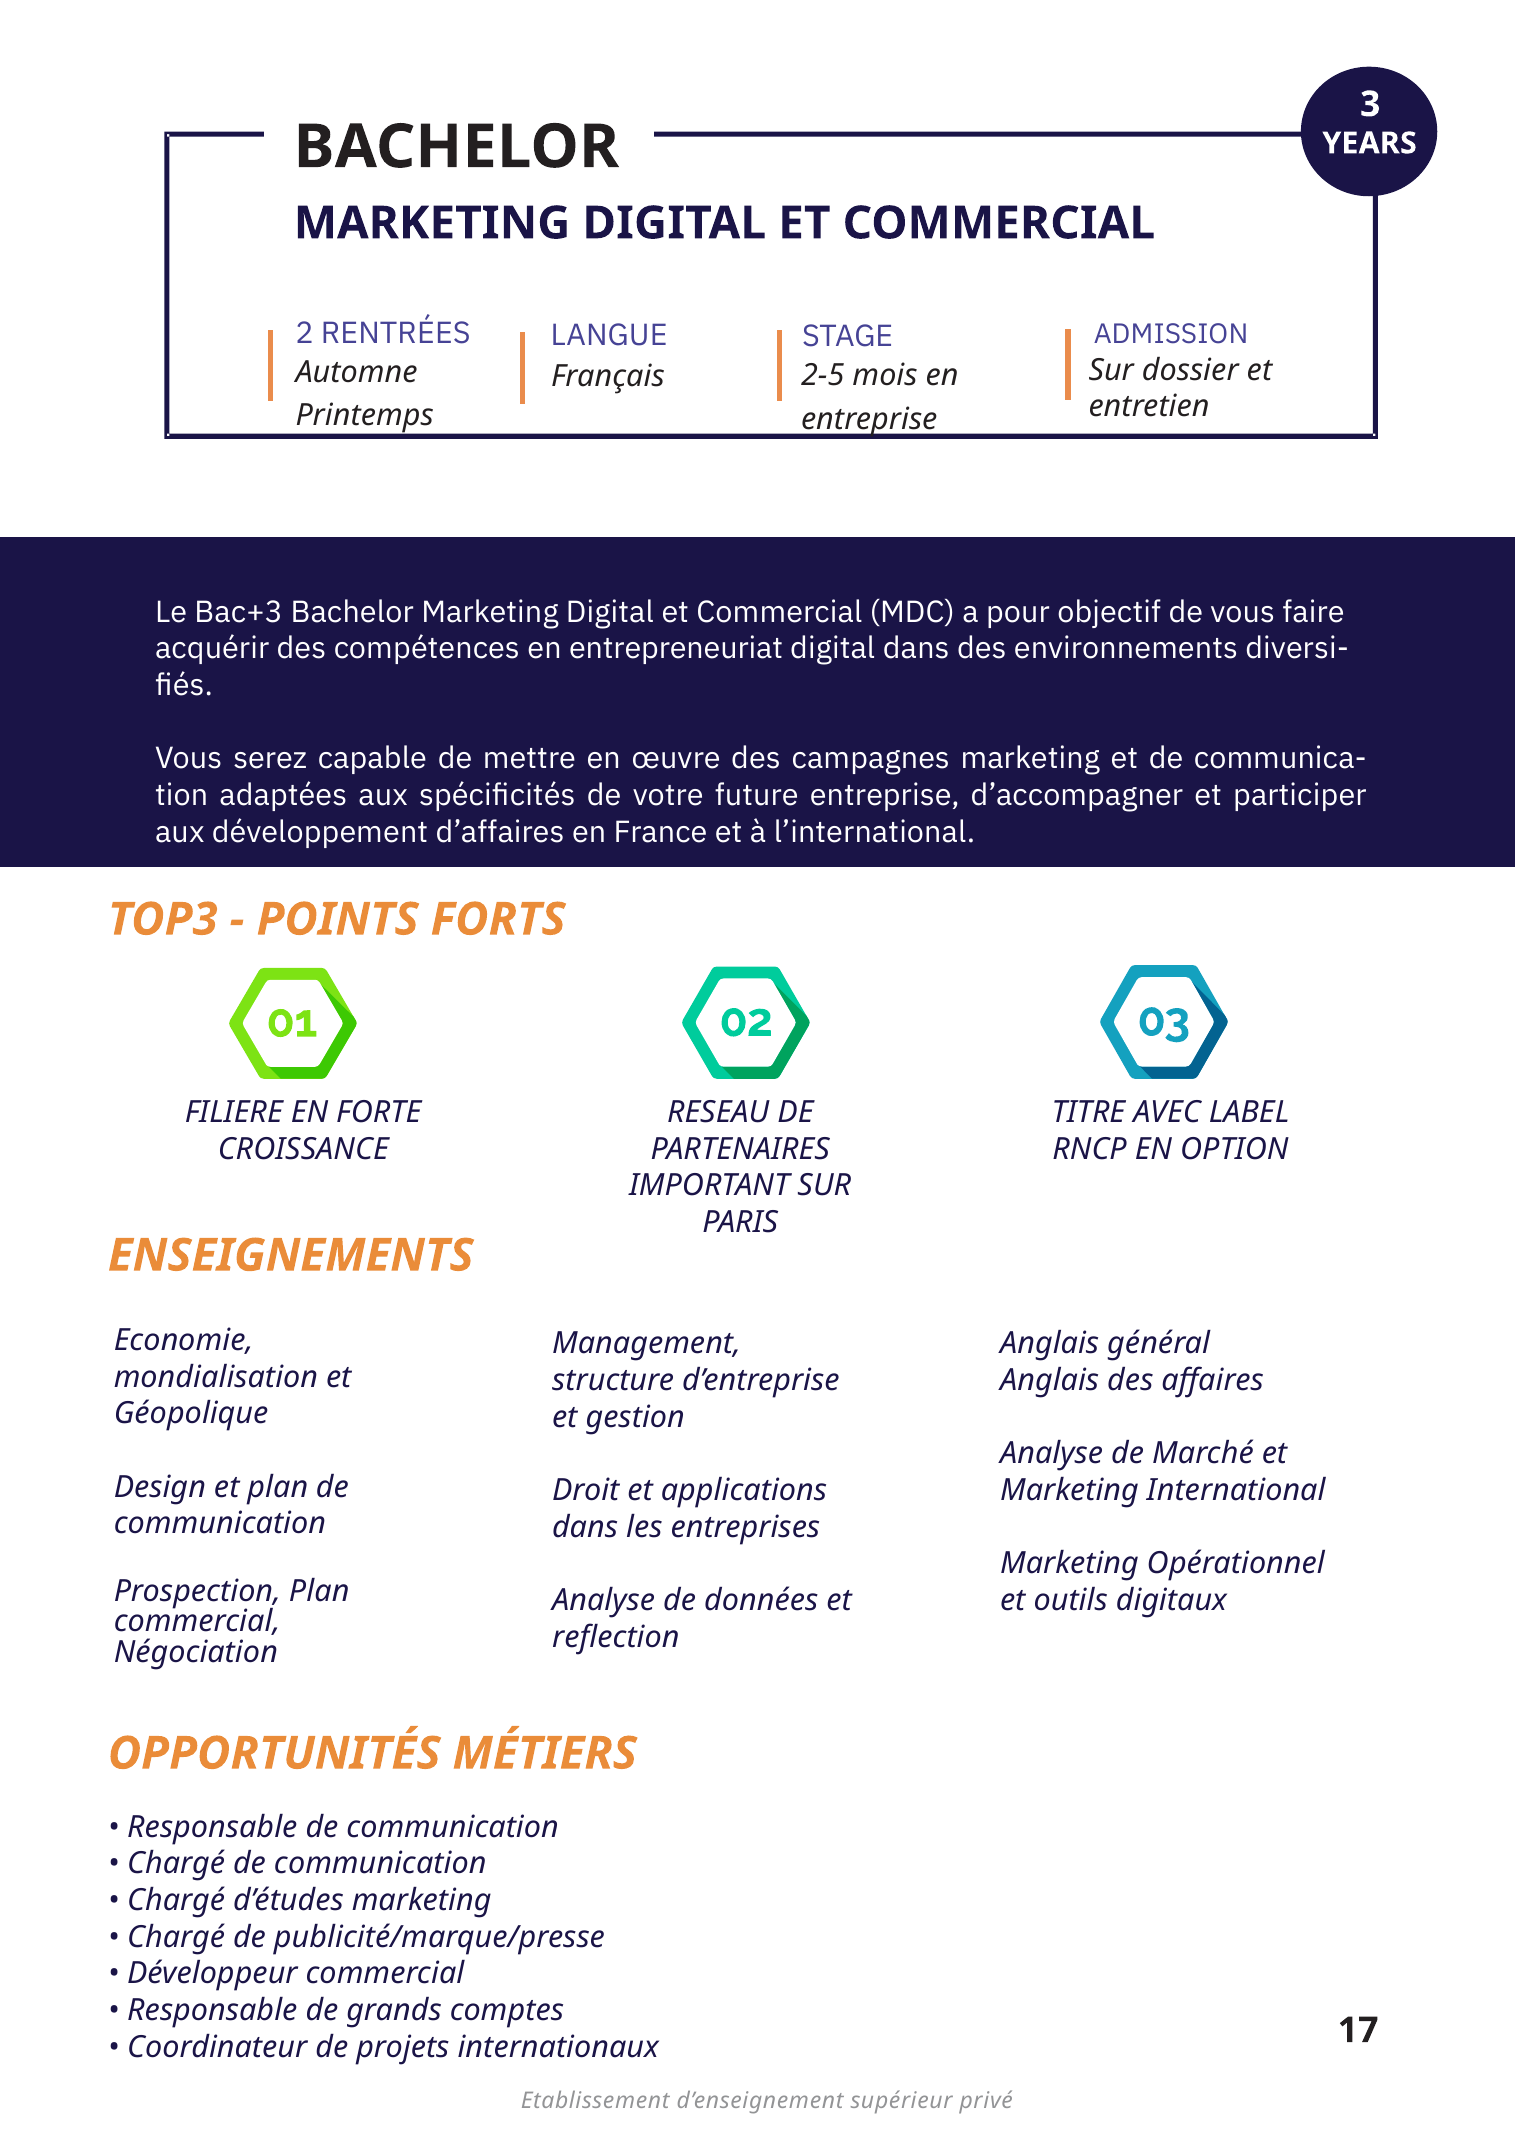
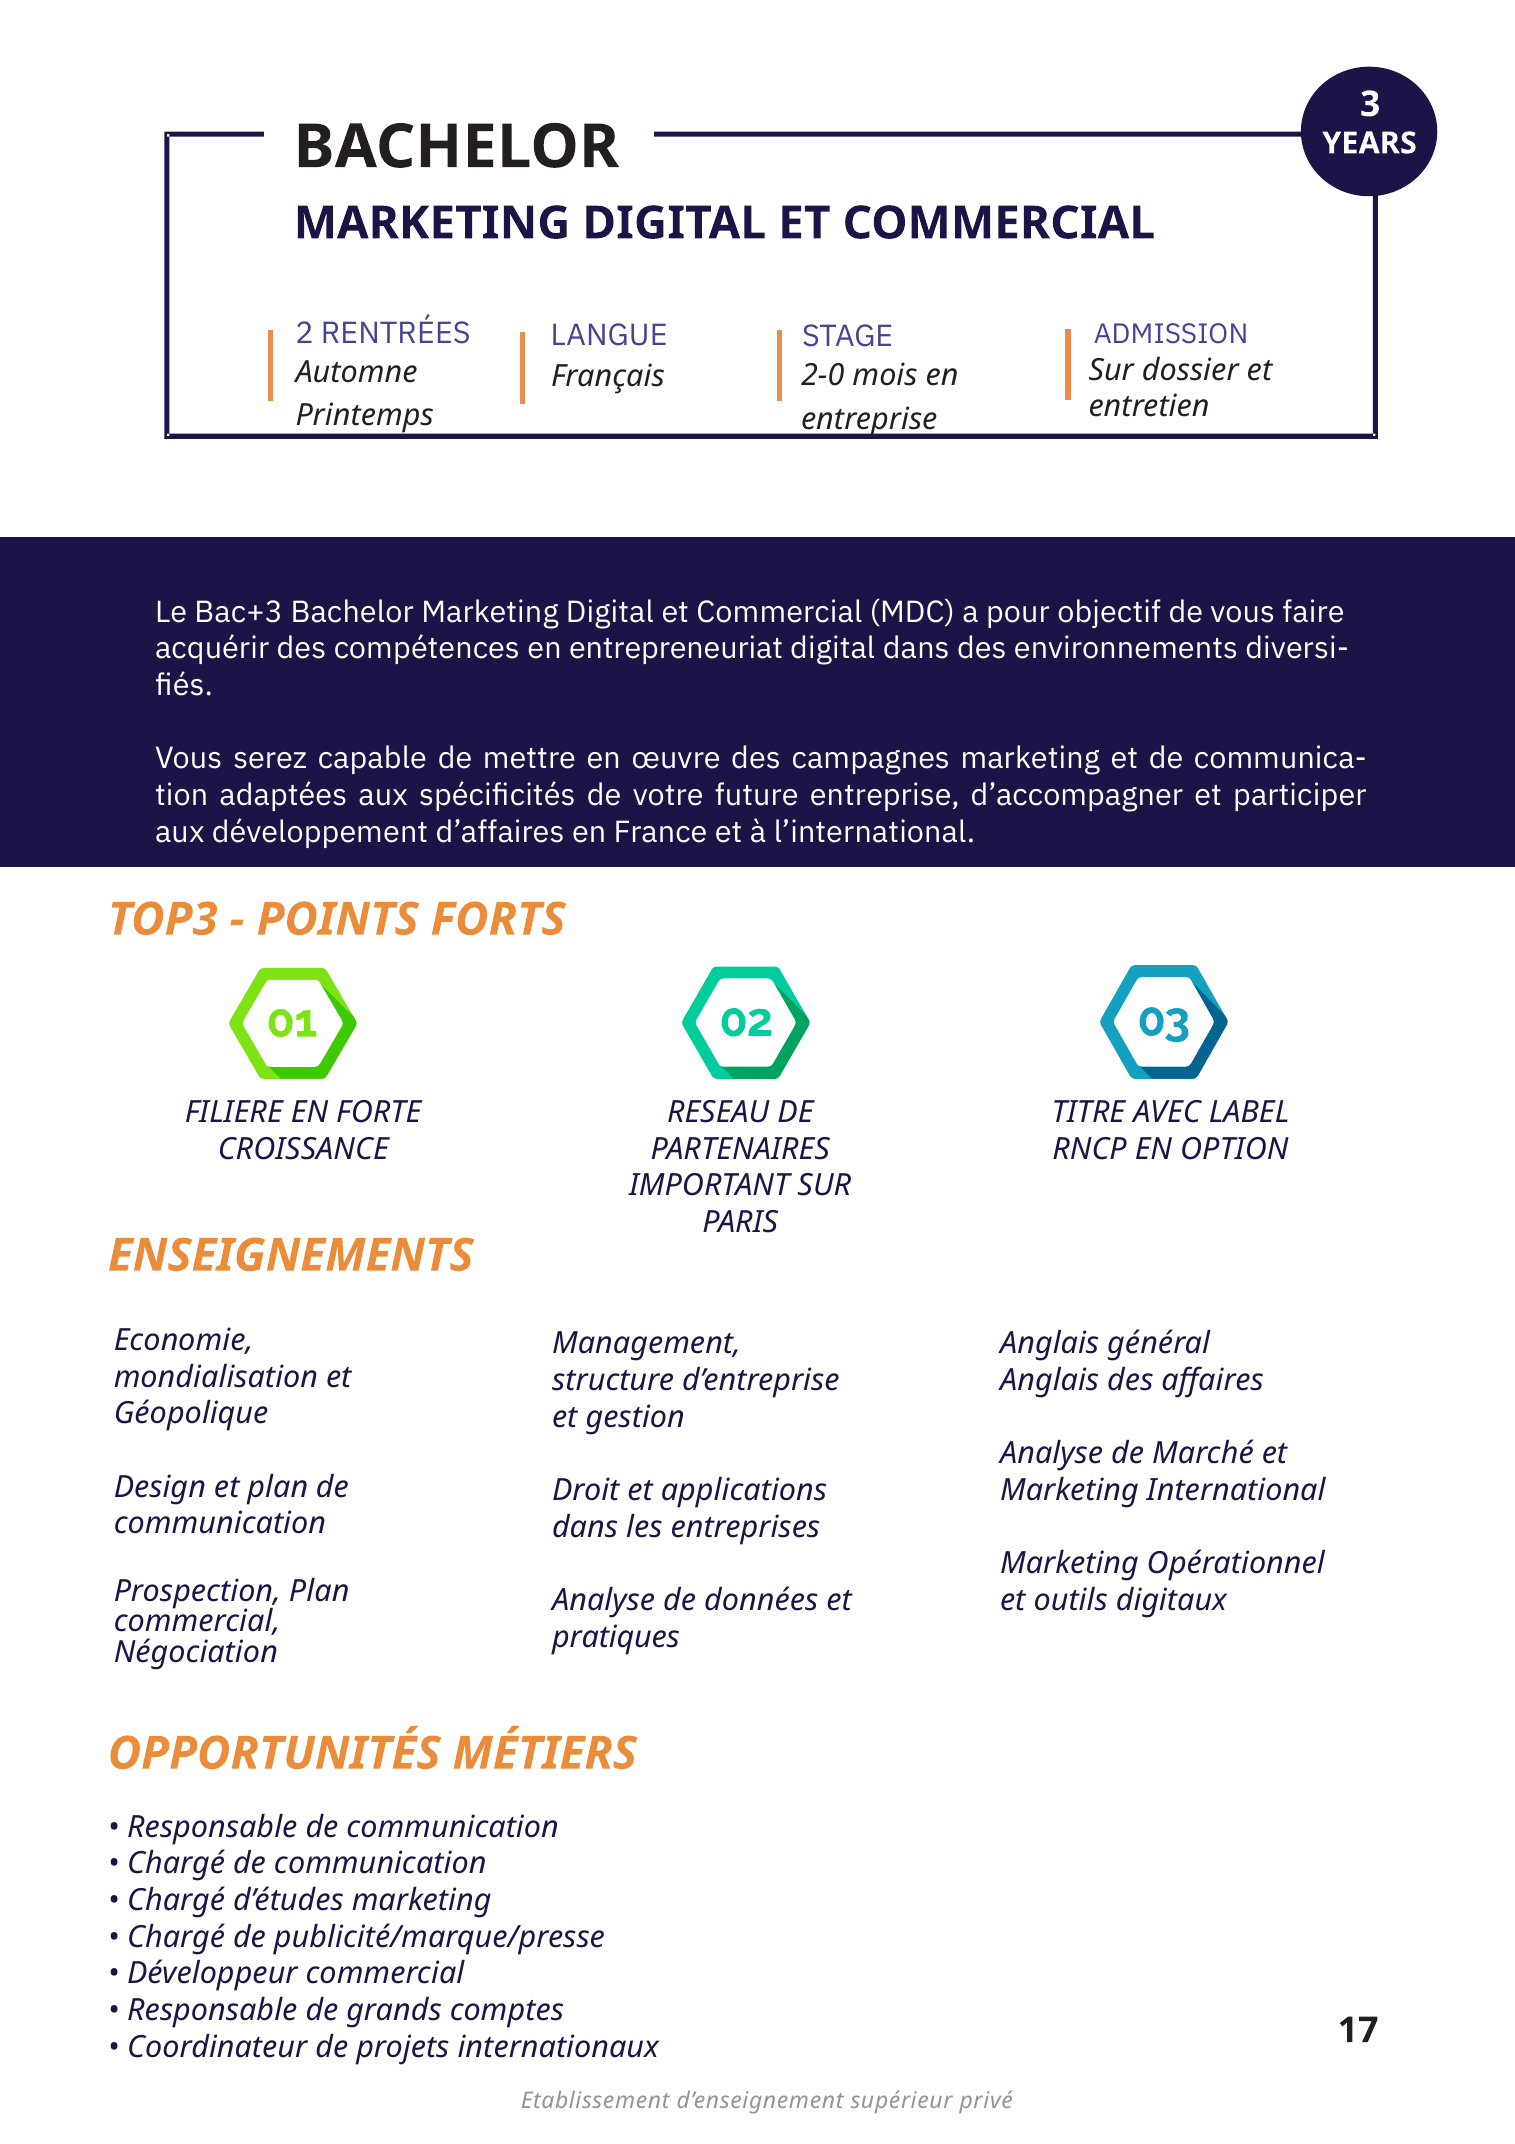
2-5: 2-5 -> 2-0 (823, 376)
reflection: reflection -> pratiques (616, 1637)
